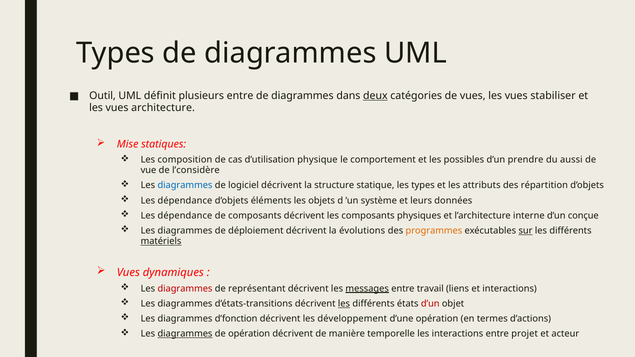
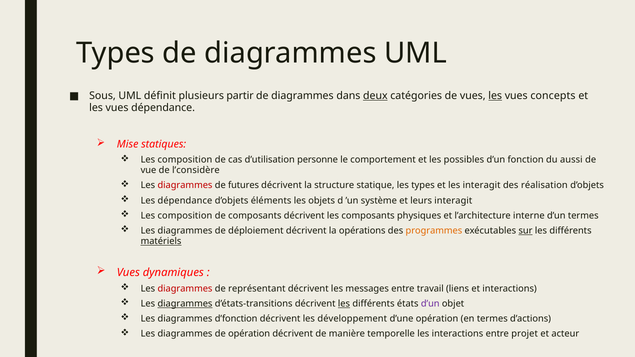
Outil: Outil -> Sous (102, 96)
plusieurs entre: entre -> partir (240, 96)
les underline: none -> present (495, 96)
stabiliser: stabiliser -> concepts (553, 96)
vues architecture: architecture -> dépendance (163, 108)
physique: physique -> personne (318, 160)
prendre: prendre -> fonction (526, 160)
diagrammes colour: blue -> red (185, 186)
logiciel: logiciel -> futures (244, 186)
les attributs: attributs -> interagit (482, 186)
répartition: répartition -> réalisation (544, 186)
leurs données: données -> interagit (453, 201)
dépendance: dépendance -> composition (185, 216)
d’un conçue: conçue -> termes (583, 216)
évolutions: évolutions -> opérations (362, 231)
messages underline: present -> none (367, 289)
diagrammes underline: none -> present (185, 304)
d’un colour: red -> purple (430, 304)
diagrammes underline: present -> none (185, 334)
